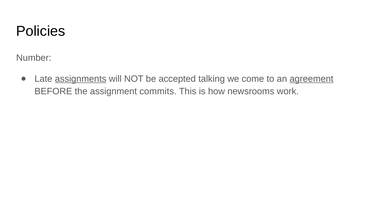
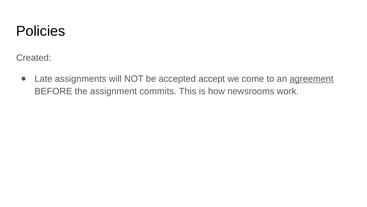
Number: Number -> Created (34, 58)
assignments underline: present -> none (81, 79)
talking: talking -> accept (212, 79)
